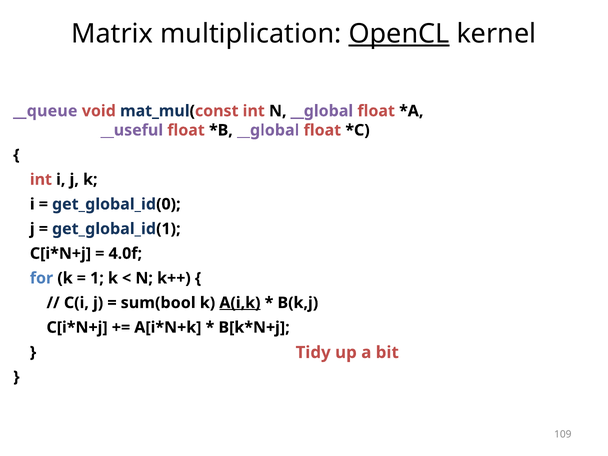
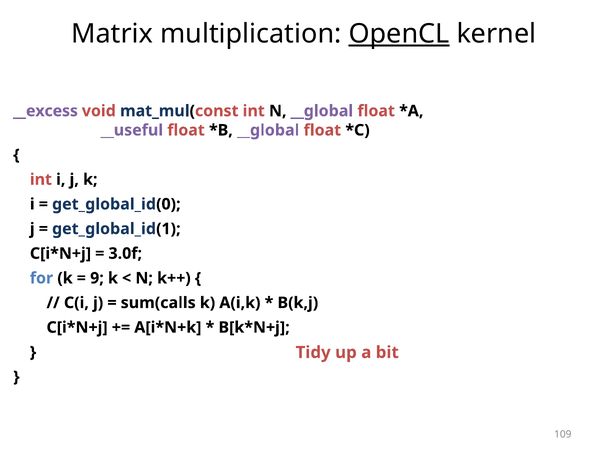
__queue: __queue -> __excess (46, 111)
4.0f: 4.0f -> 3.0f (125, 253)
1: 1 -> 9 (97, 278)
sum(bool: sum(bool -> sum(calls (158, 303)
A(i,k underline: present -> none (240, 303)
